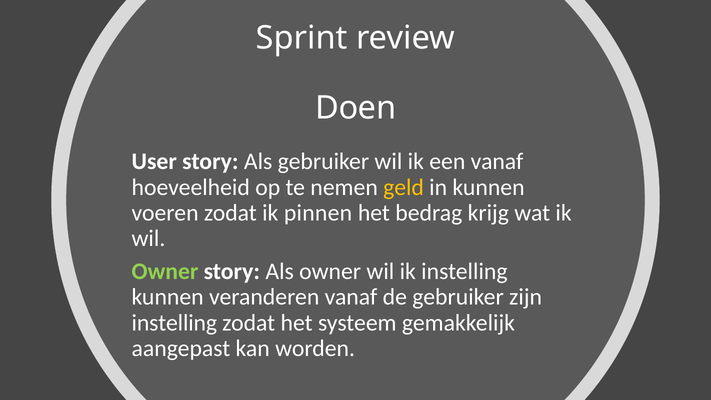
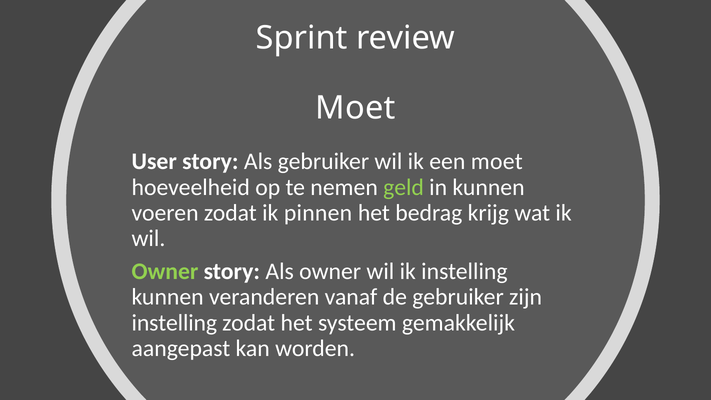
Doen: Doen -> Moet (355, 108)
een vanaf: vanaf -> moet (497, 162)
geld colour: yellow -> light green (404, 187)
